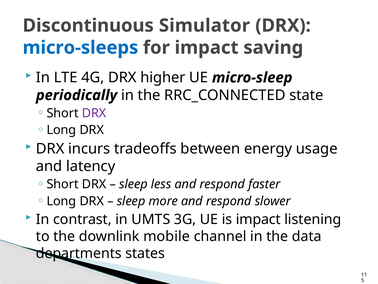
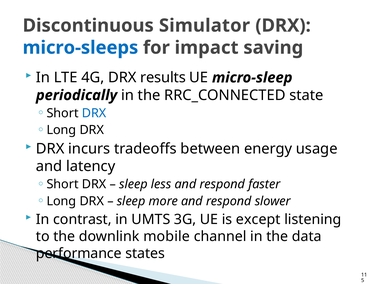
higher: higher -> results (163, 77)
DRX colour: purple -> blue (94, 113)
is impact: impact -> except (258, 219)
departments: departments -> performance (79, 253)
